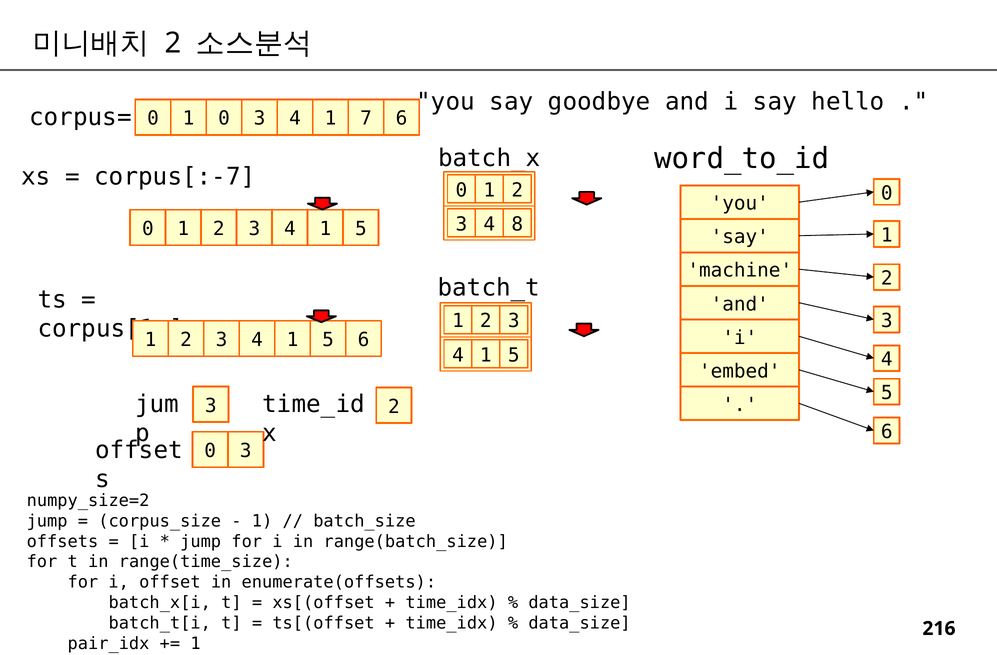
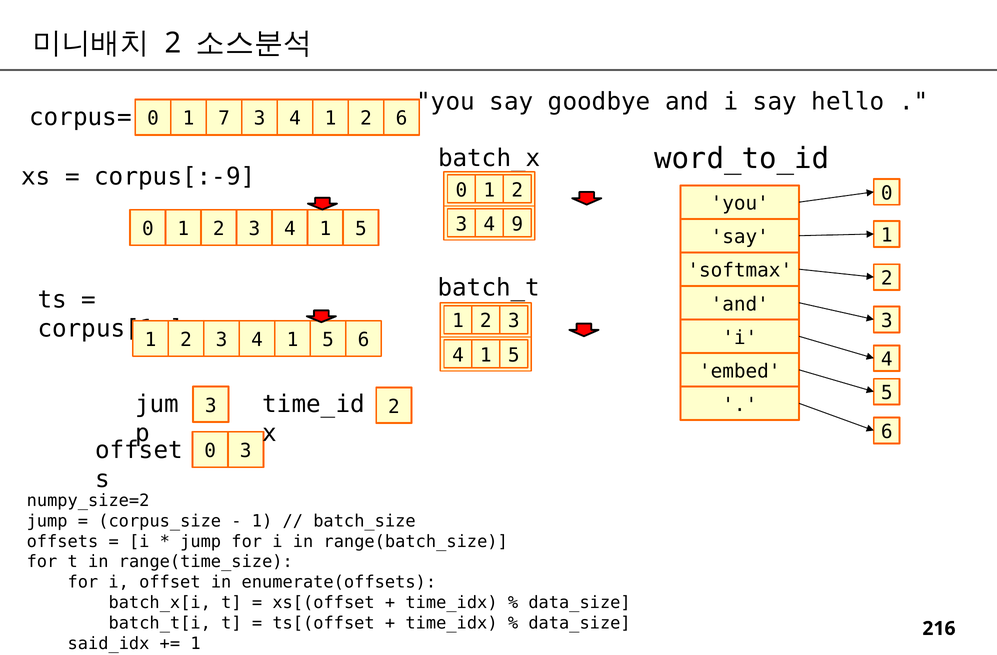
1 0: 0 -> 7 (224, 118)
4 1 7: 7 -> 2 (366, 118)
corpus[:-7: corpus[:-7 -> corpus[:-9 (175, 177)
8: 8 -> 9 (517, 224)
machine: machine -> softmax (740, 271)
pair_idx: pair_idx -> said_idx (109, 643)
